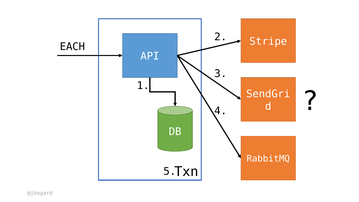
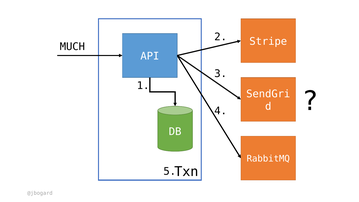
EACH: EACH -> MUCH (72, 47)
